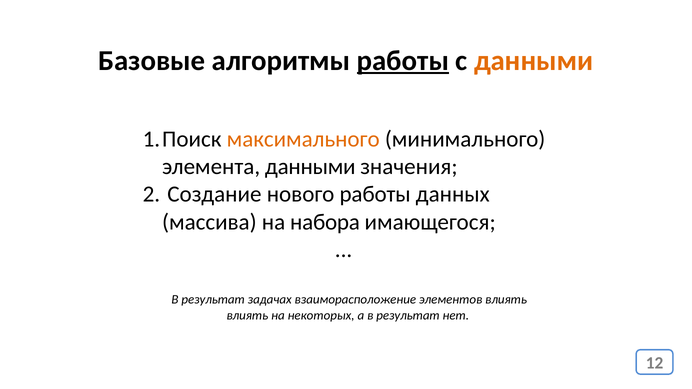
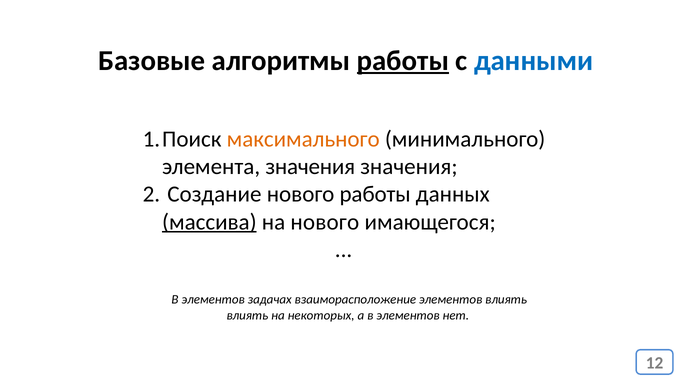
данными colour: orange -> blue (534, 61)
элемента данными: данными -> значения (310, 167)
массива underline: none -> present (209, 222)
на набора: набора -> нового (325, 222)
результат: результат -> элементов (213, 300)
а в результат: результат -> элементов (408, 315)
